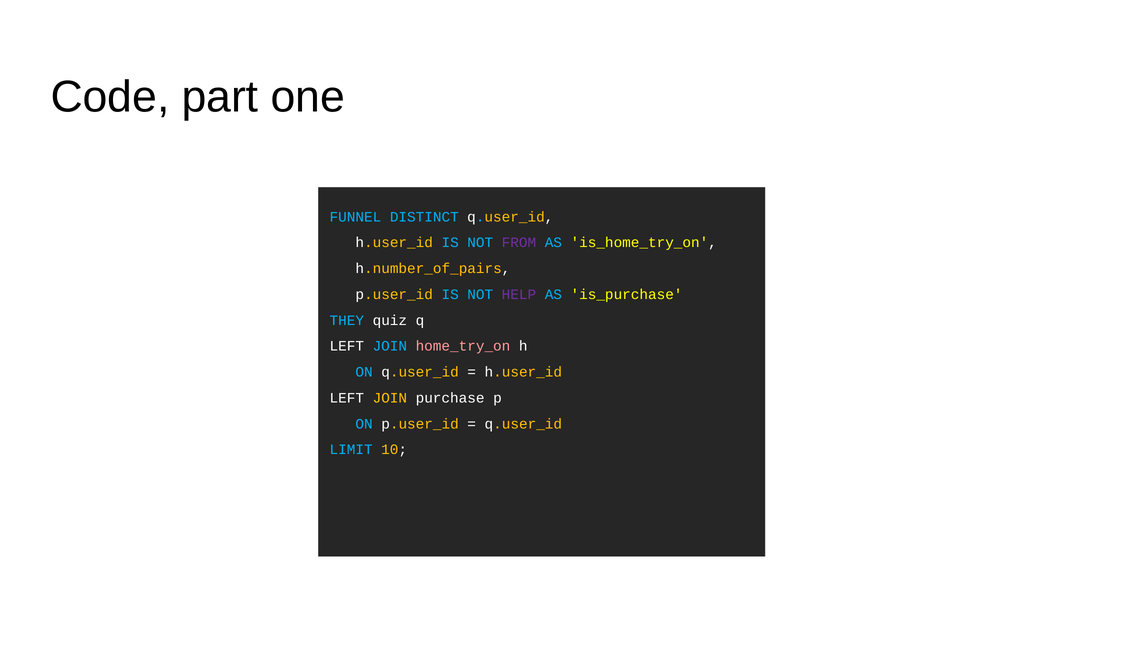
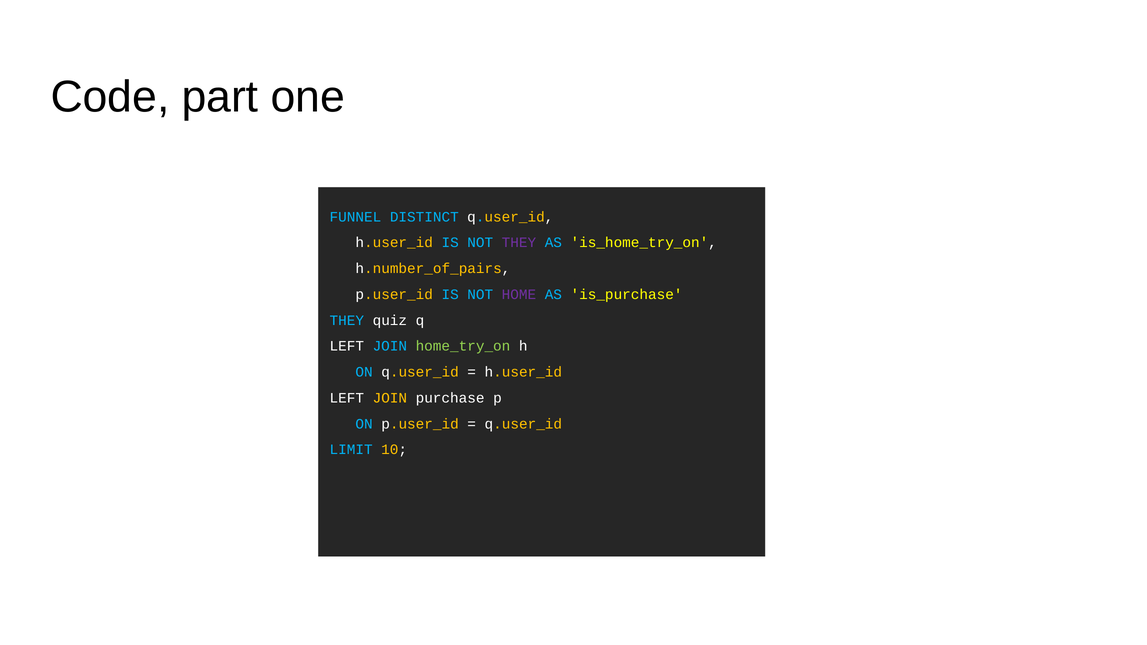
NOT FROM: FROM -> THEY (519, 243)
HELP: HELP -> HOME (519, 295)
home_try_on colour: pink -> light green (463, 346)
